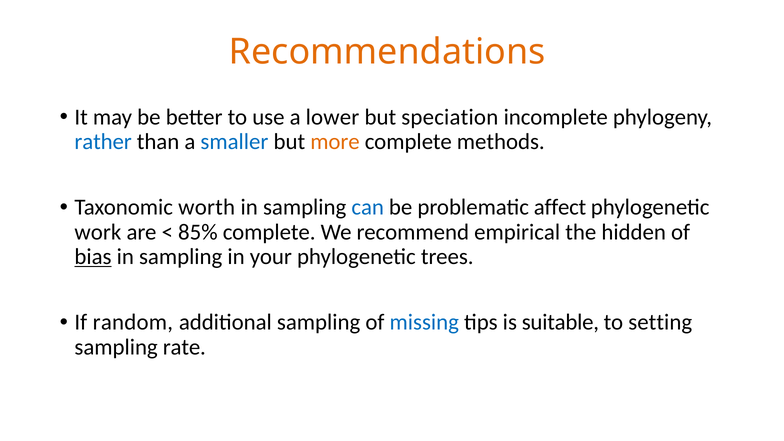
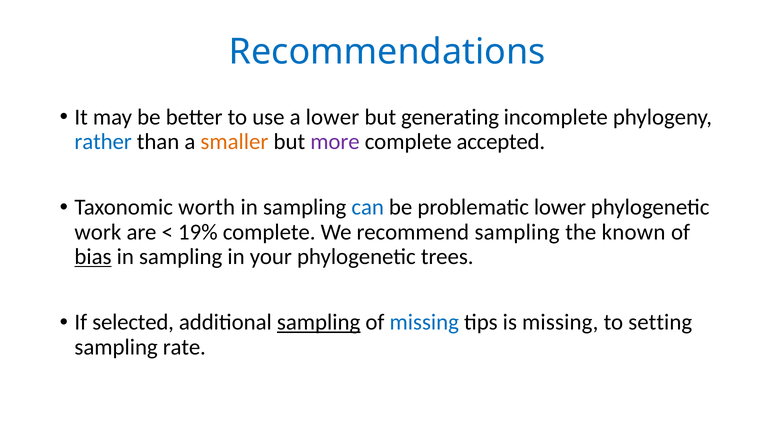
Recommendations colour: orange -> blue (387, 52)
speciation: speciation -> generating (450, 117)
smaller colour: blue -> orange (234, 142)
more colour: orange -> purple (335, 142)
methods: methods -> accepted (501, 142)
problematic affect: affect -> lower (560, 207)
85%: 85% -> 19% (198, 232)
recommend empirical: empirical -> sampling (517, 232)
hidden: hidden -> known (634, 232)
random: random -> selected (133, 322)
sampling underline: none -> present (319, 322)
is suitable: suitable -> missing (560, 322)
